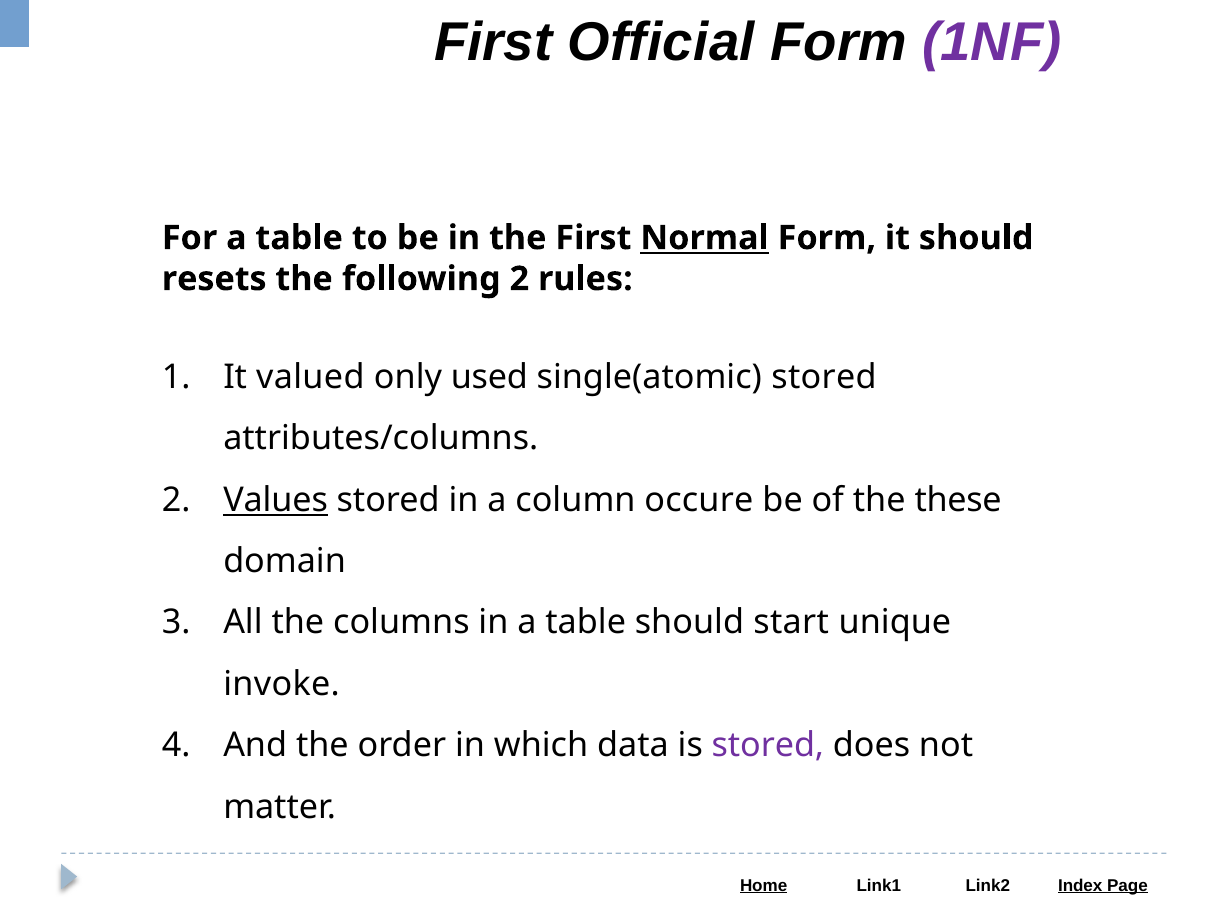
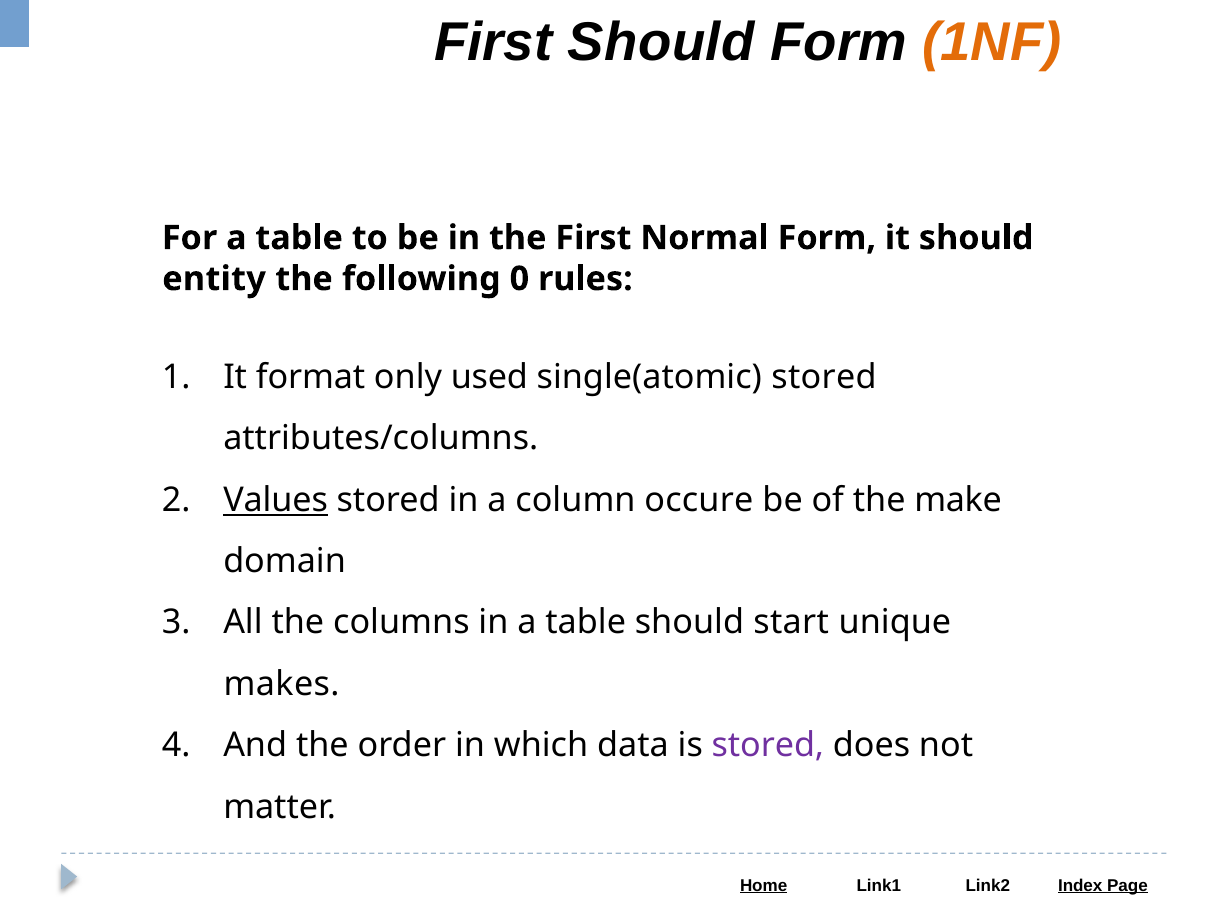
First Official: Official -> Should (661, 43)
1NF colour: purple -> orange (992, 43)
Normal underline: present -> none (705, 238)
resets: resets -> entity (214, 279)
following 2: 2 -> 0 (519, 279)
valued: valued -> format (311, 377)
these: these -> make (958, 500)
invoke: invoke -> makes (282, 684)
